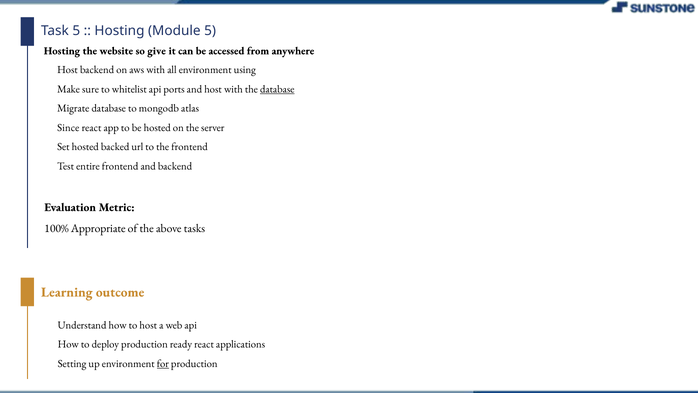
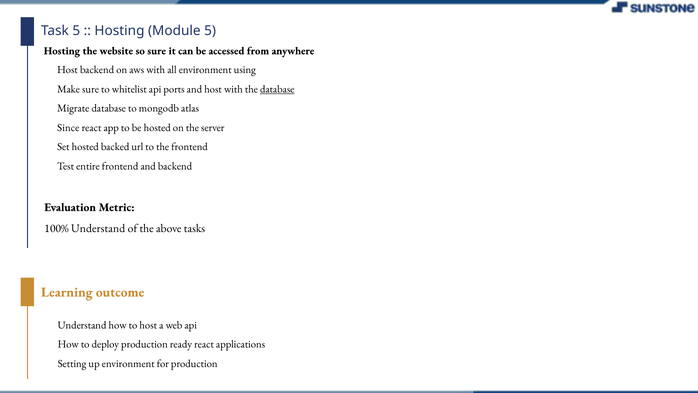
so give: give -> sure (157, 51)
100% Appropriate: Appropriate -> Understand (98, 228)
for underline: present -> none (163, 363)
